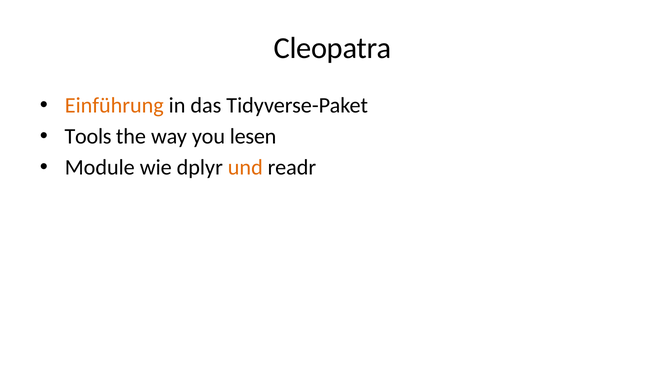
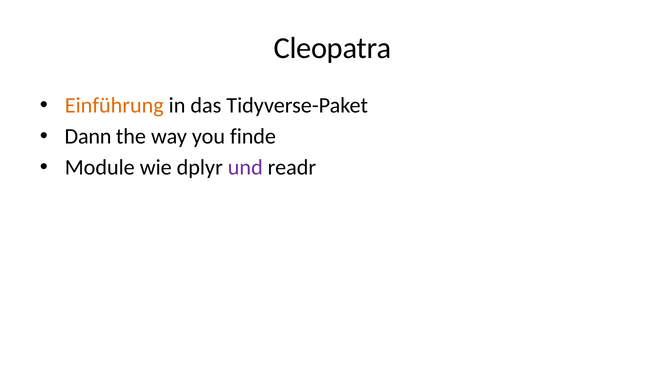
Tools: Tools -> Dann (88, 136)
lesen: lesen -> finde (253, 136)
und colour: orange -> purple (245, 168)
